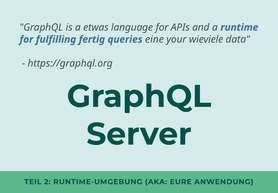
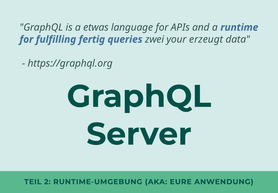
eine: eine -> zwei (155, 39)
wieviele: wieviele -> erzeugt (206, 39)
